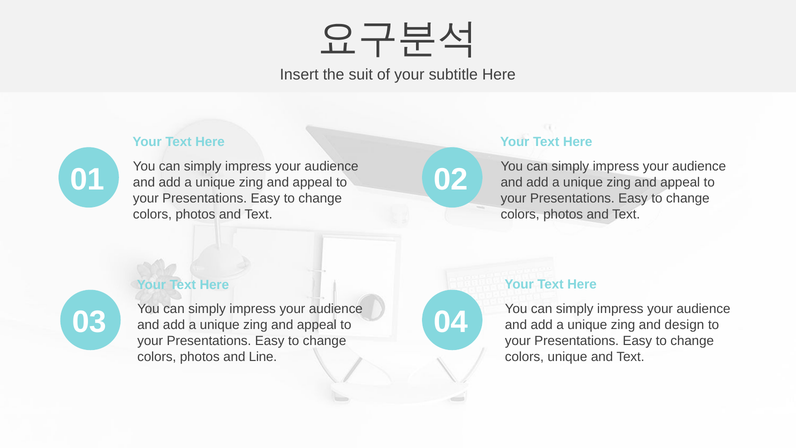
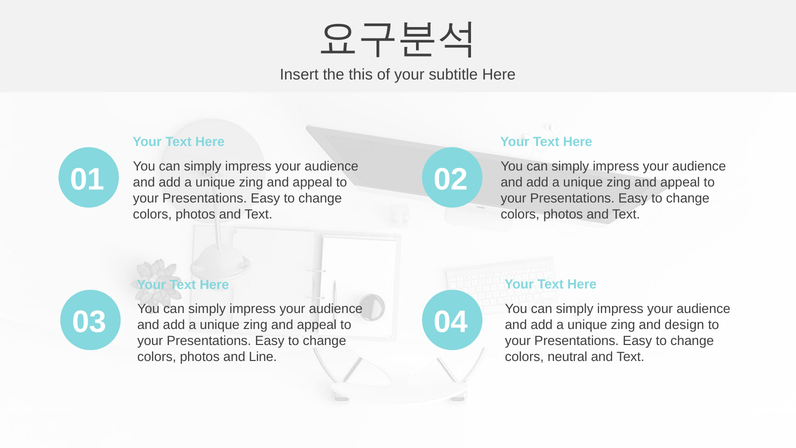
suit: suit -> this (361, 74)
colors unique: unique -> neutral (567, 357)
